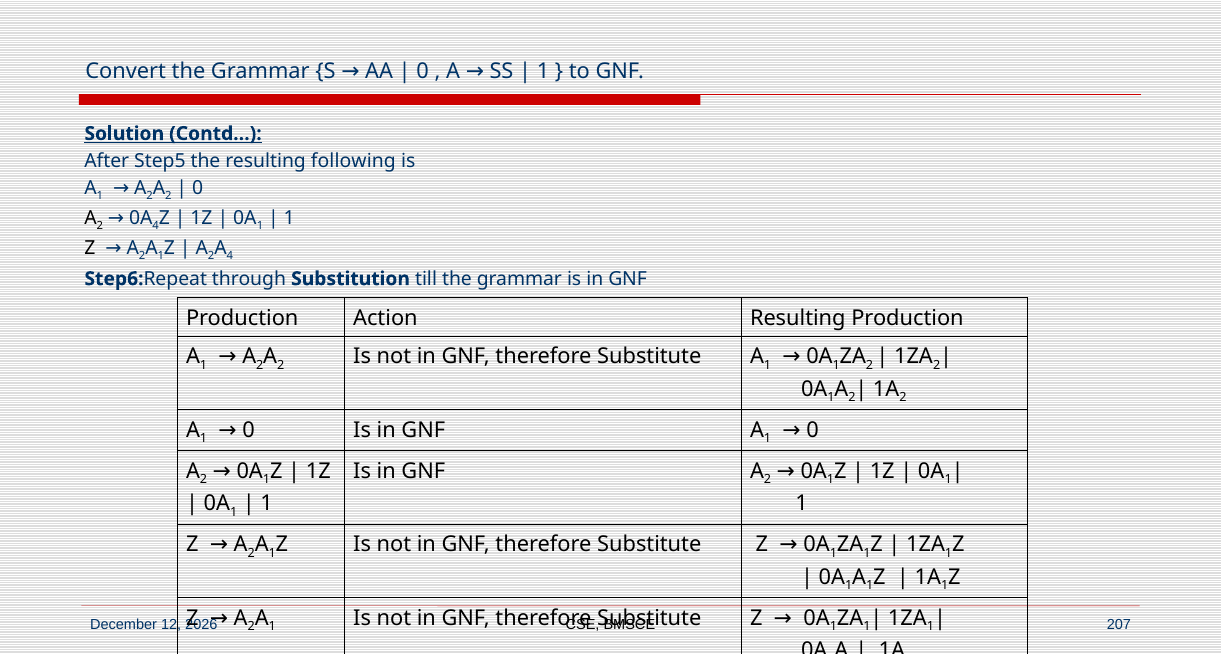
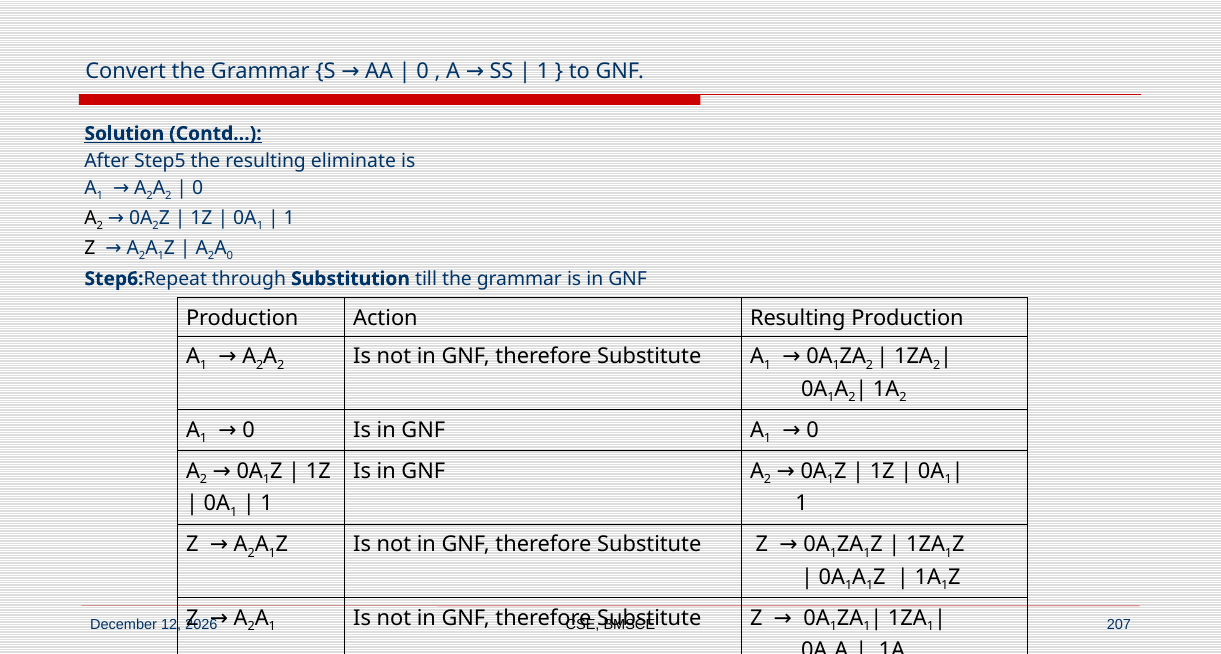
following: following -> eliminate (353, 161)
4: 4 -> 2 (156, 226)
A 4: 4 -> 0 (230, 256)
